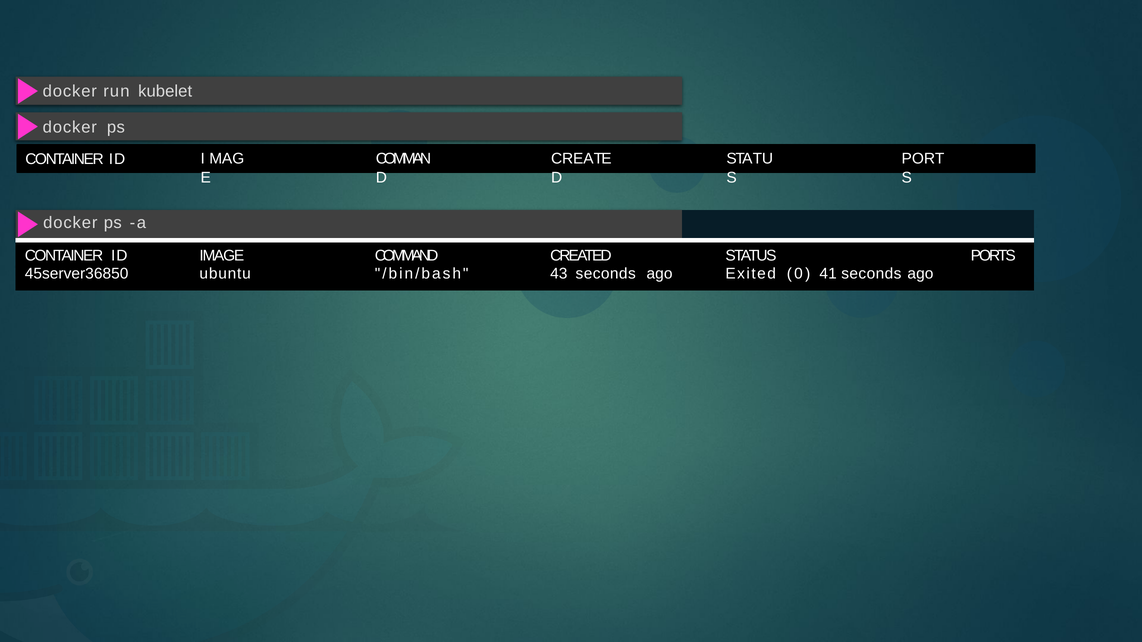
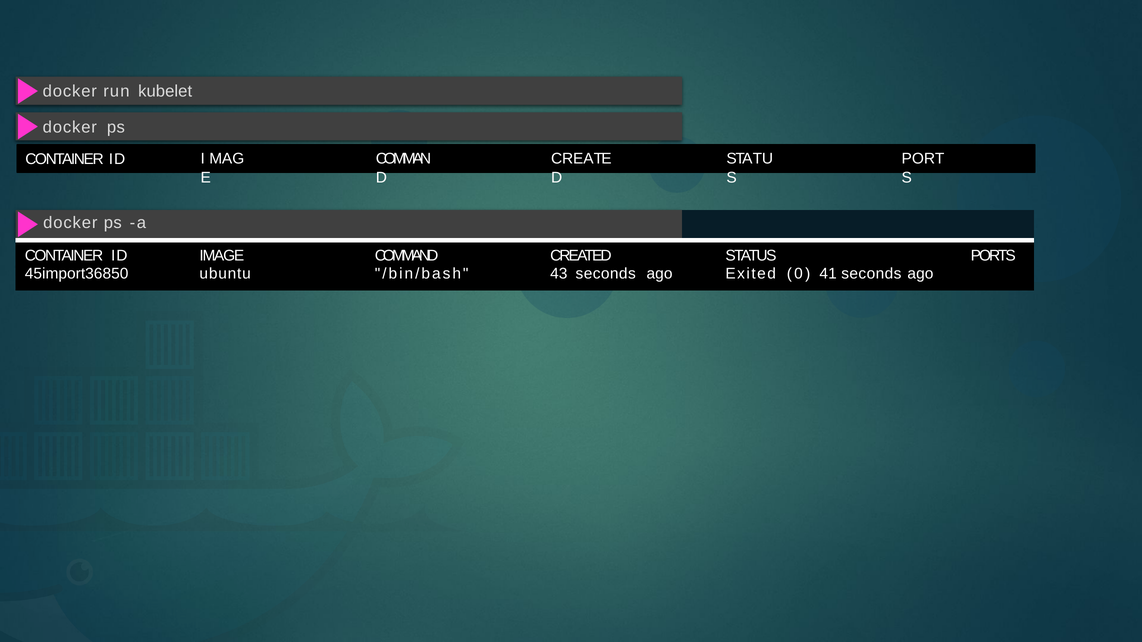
45server36850: 45server36850 -> 45import36850 (77, 274)
